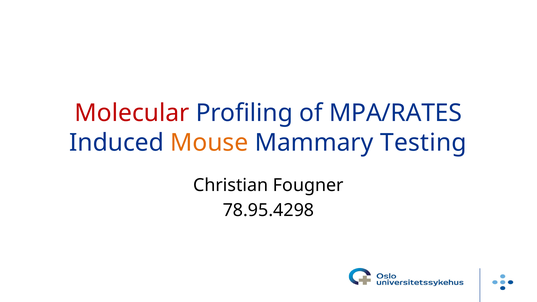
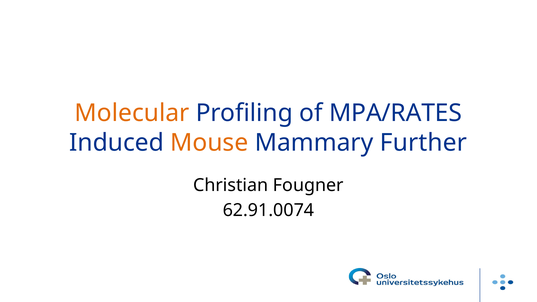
Molecular colour: red -> orange (132, 113)
Testing: Testing -> Further (423, 143)
78.95.4298: 78.95.4298 -> 62.91.0074 (268, 210)
